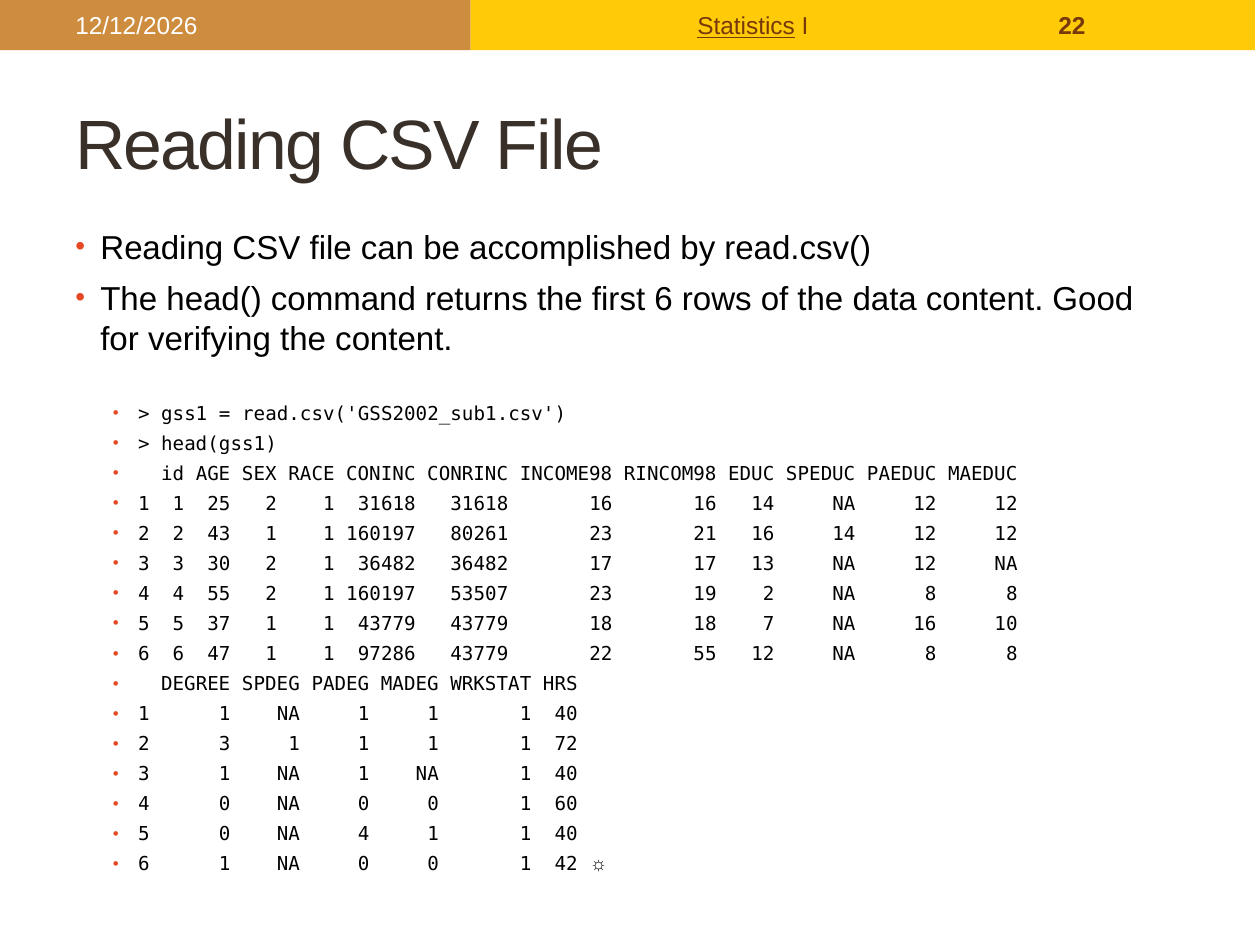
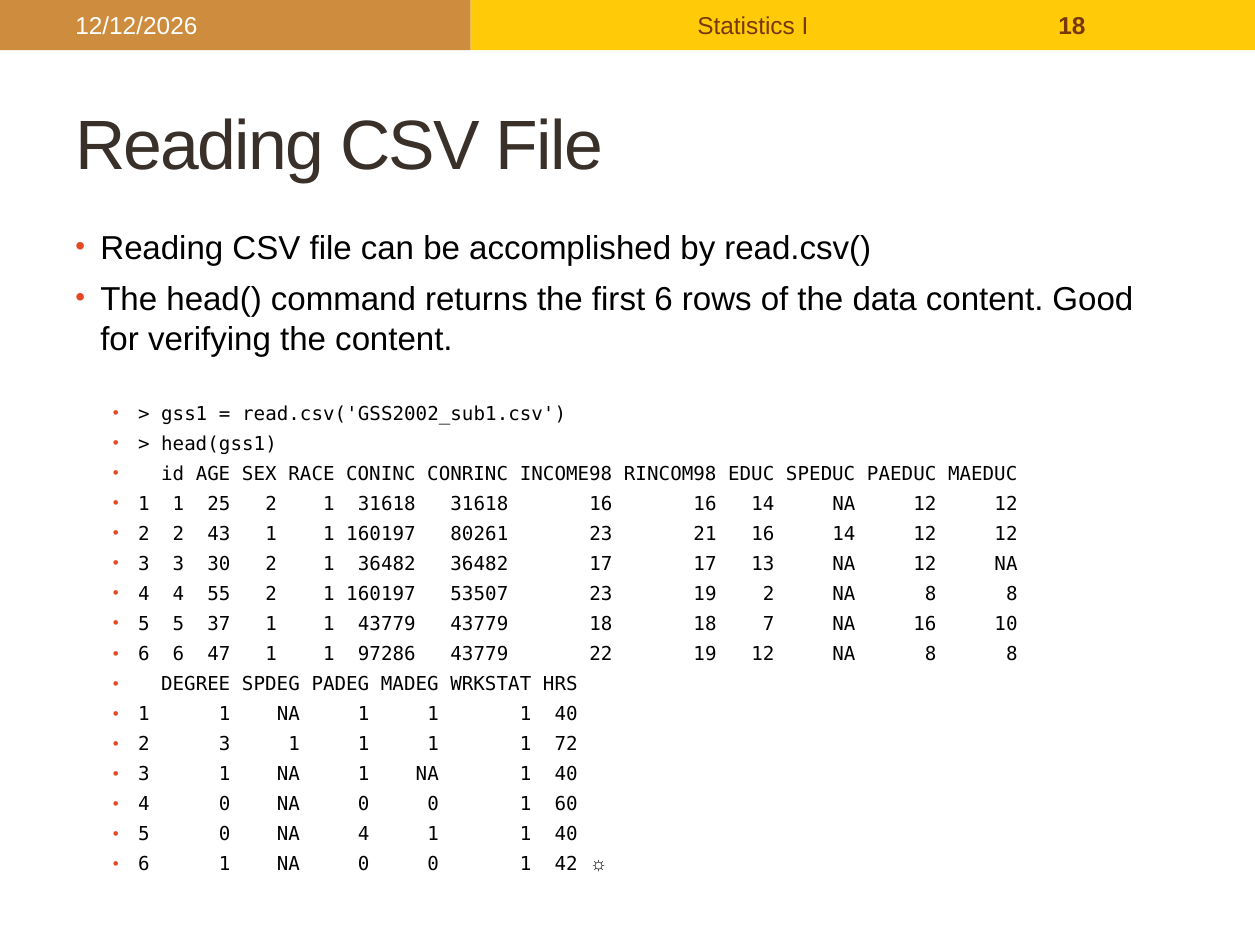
Statistics underline: present -> none (746, 27)
I 22: 22 -> 18 (1072, 27)
22 55: 55 -> 19 (705, 654)
